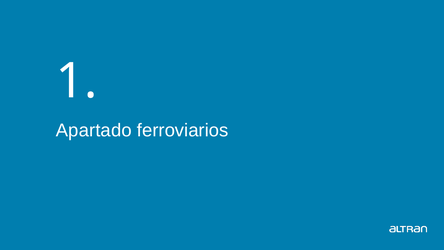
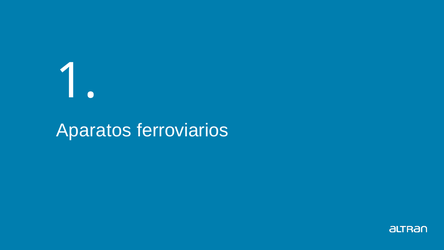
Apartado: Apartado -> Aparatos (94, 130)
